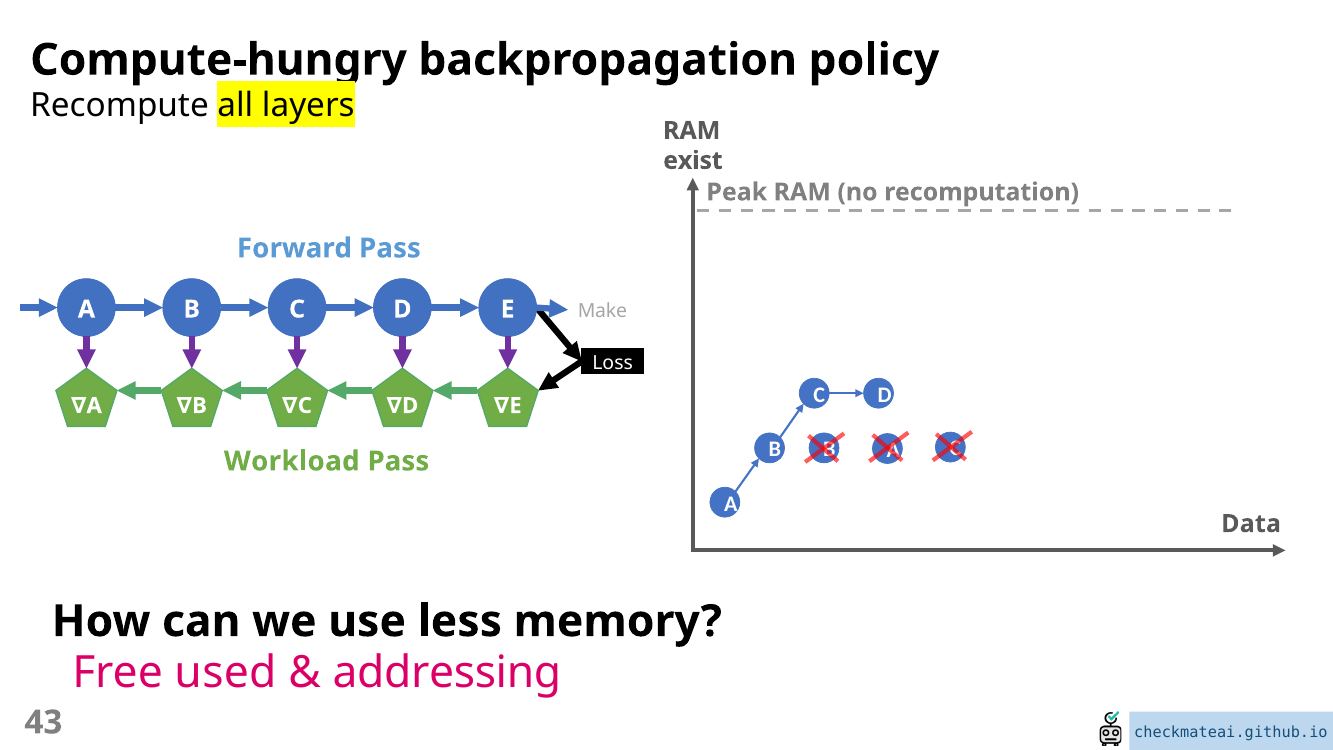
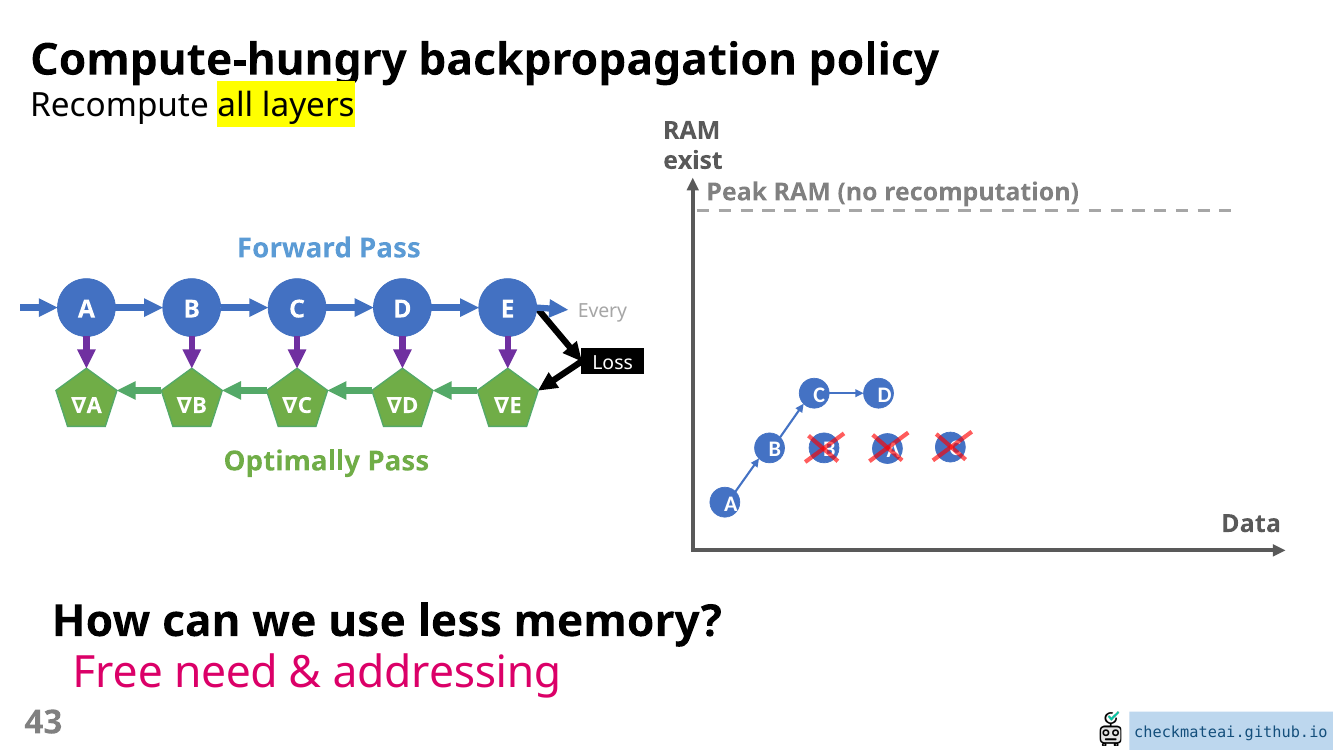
Make: Make -> Every (602, 311)
Workload: Workload -> Optimally (292, 461)
used: used -> need (226, 672)
